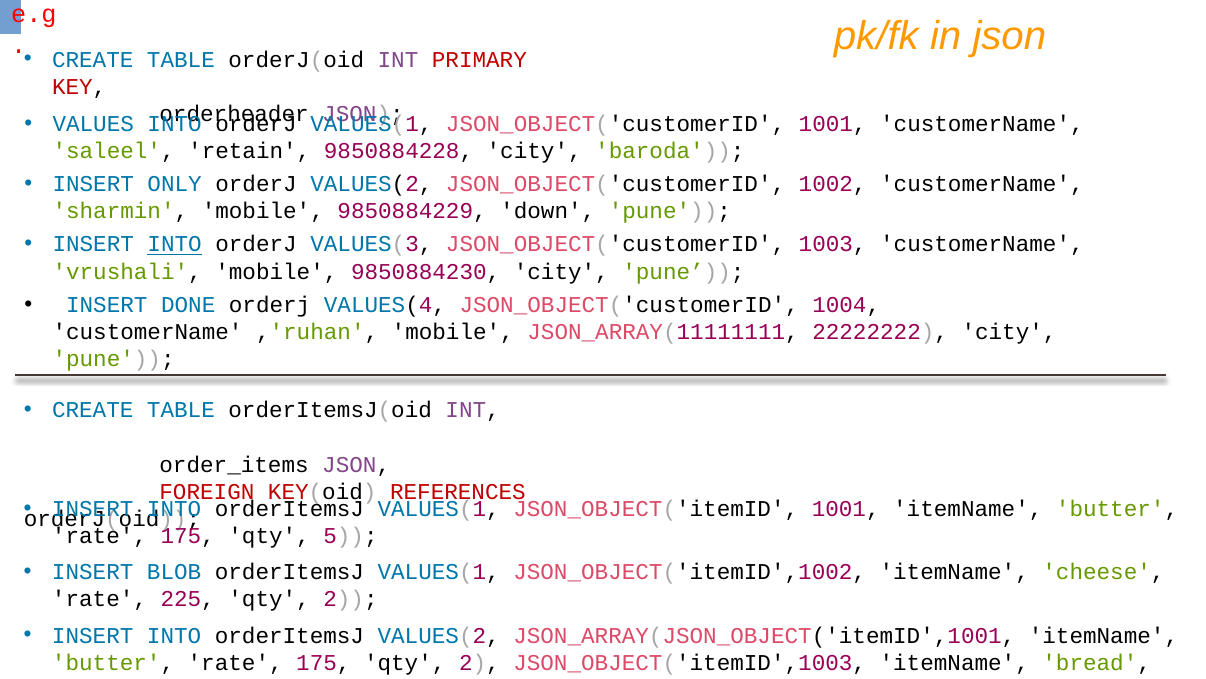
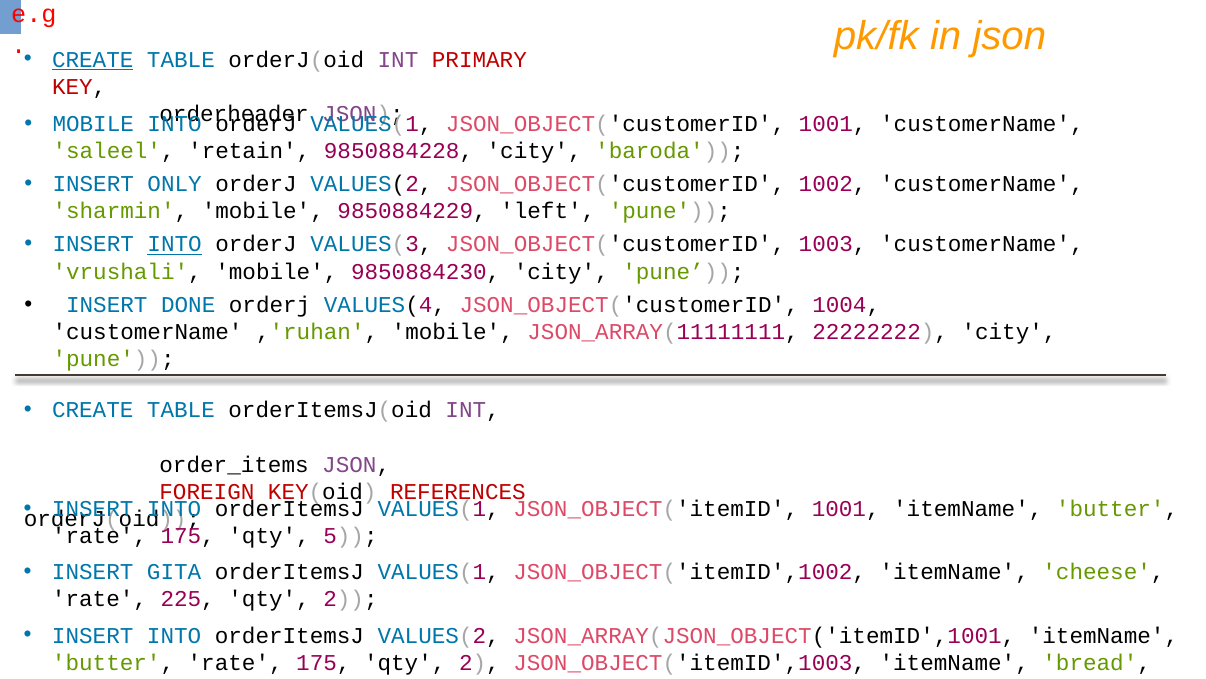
CREATE underline: none -> present (93, 60)
VALUES: VALUES -> MOBILE (93, 124)
down: down -> left (548, 211)
BLOB: BLOB -> GITA (174, 572)
